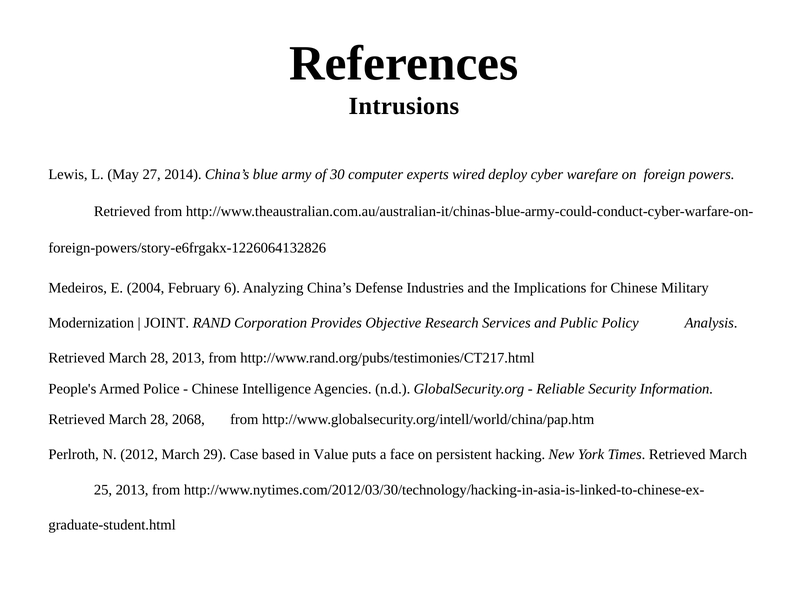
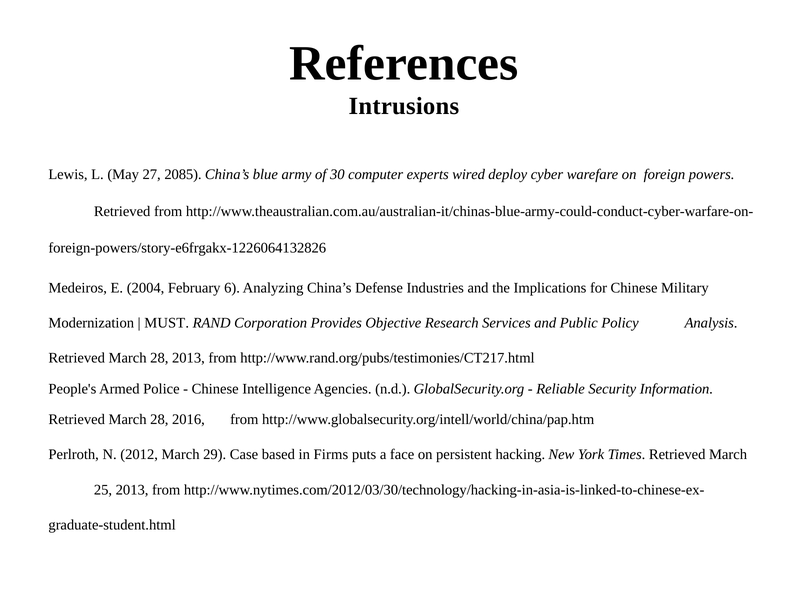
2014: 2014 -> 2085 (183, 175)
JOINT: JOINT -> MUST (167, 323)
2068: 2068 -> 2016 (188, 420)
Value: Value -> Firms (331, 455)
